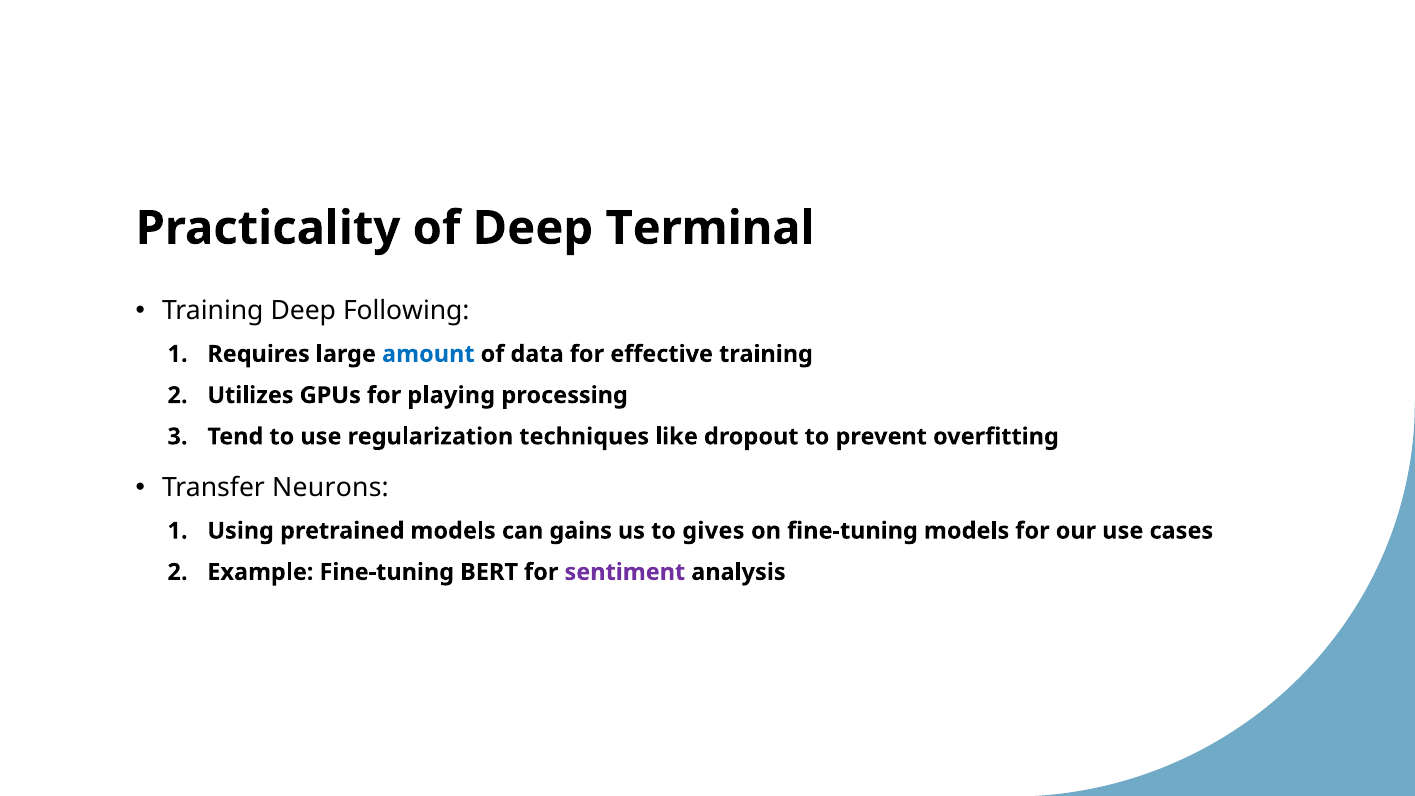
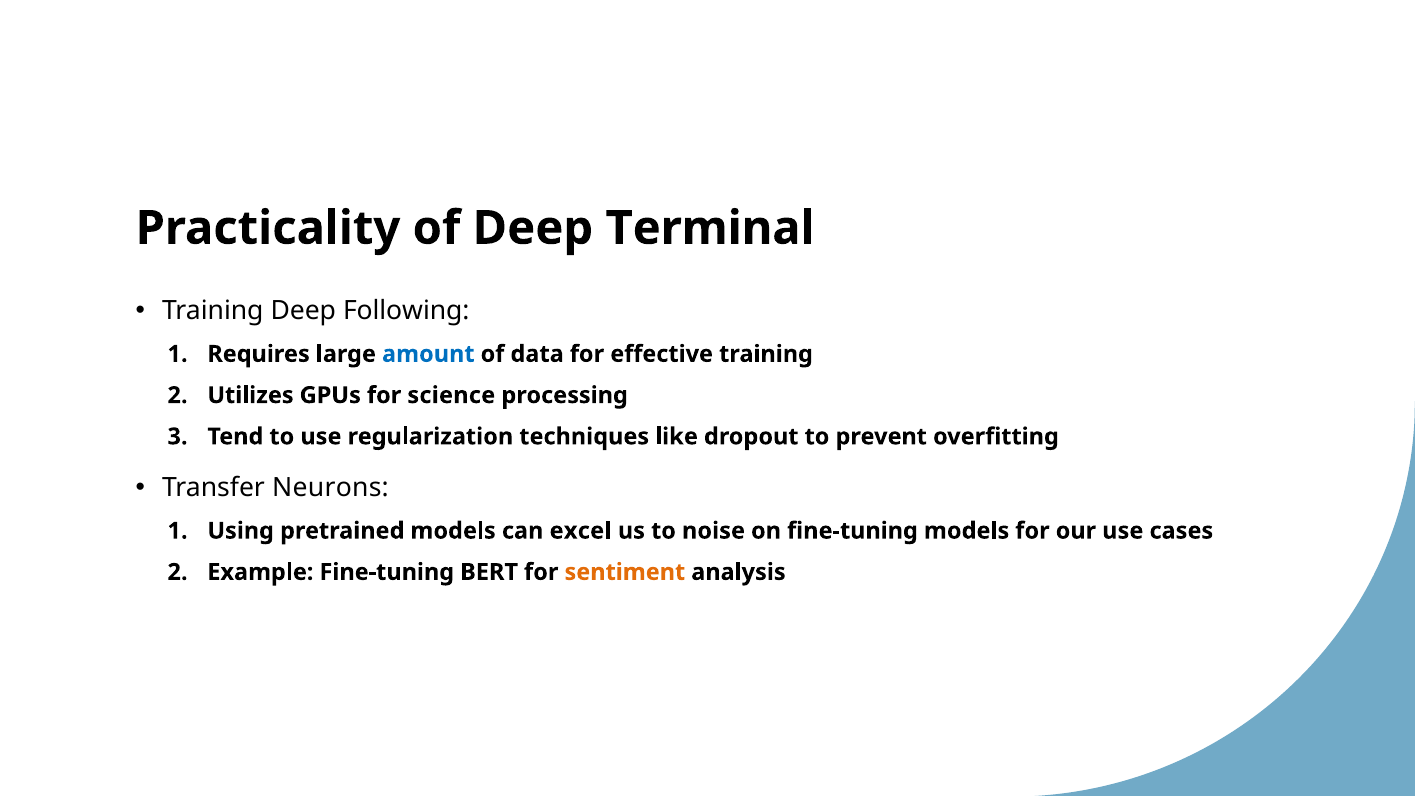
playing: playing -> science (451, 395)
gains: gains -> excel (580, 531)
gives: gives -> noise (714, 531)
sentiment colour: purple -> orange (625, 572)
